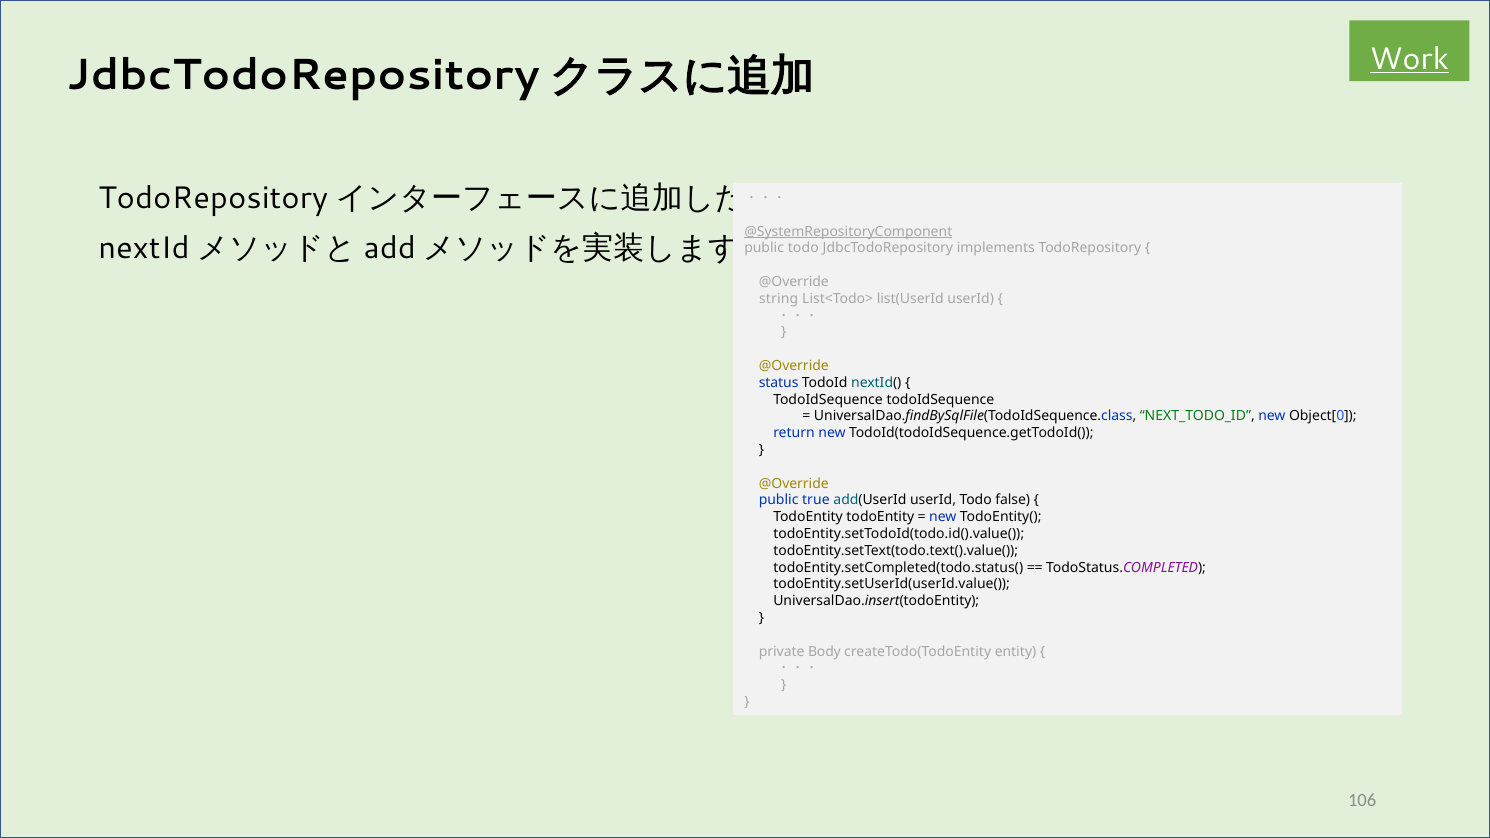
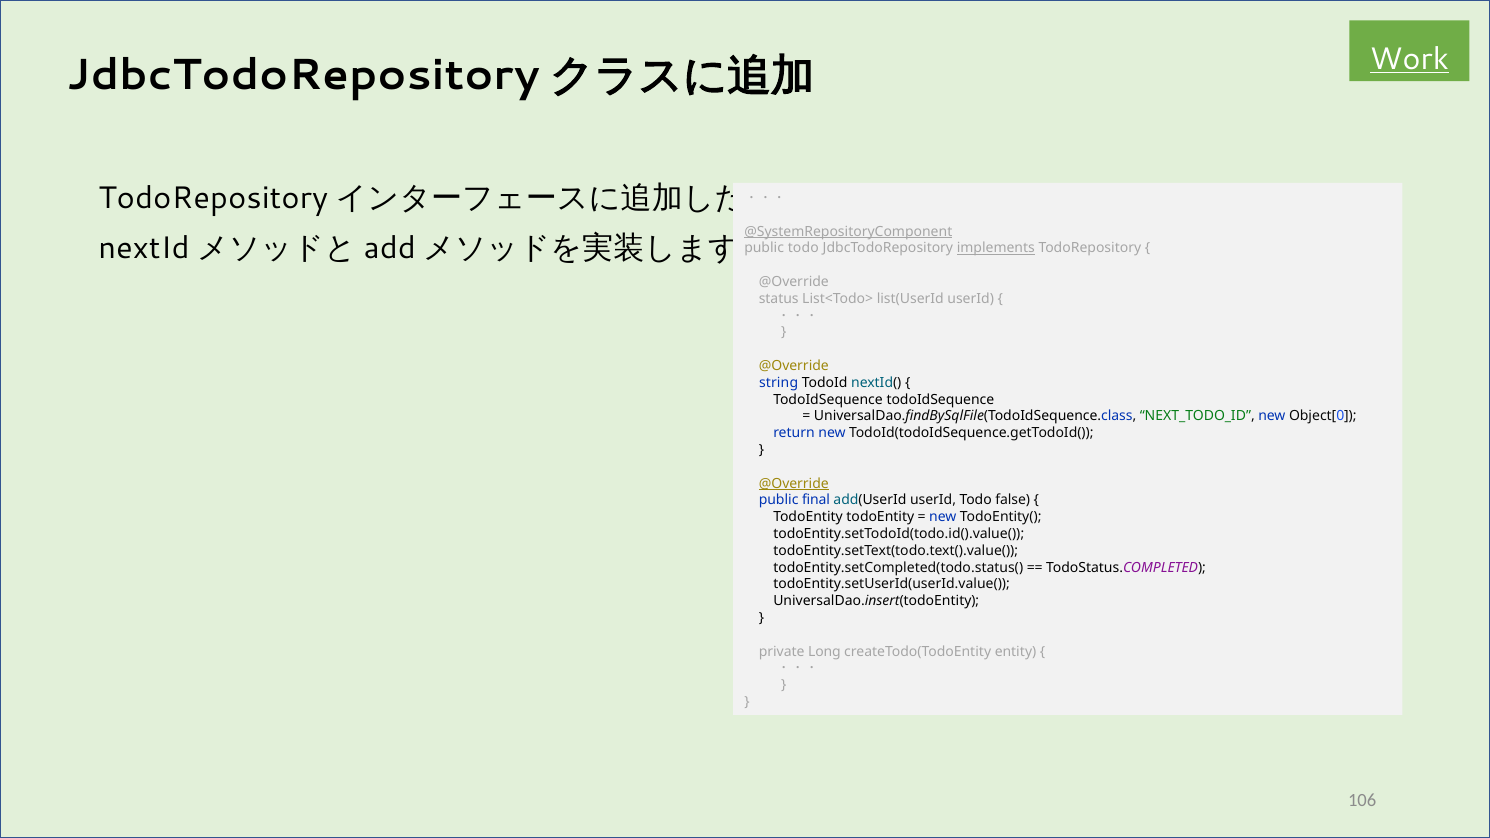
implements underline: none -> present (996, 248)
string: string -> status (779, 299)
status: status -> string (779, 383)
@Override underline: none -> present (794, 484)
true: true -> final (816, 500)
Body: Body -> Long (824, 652)
